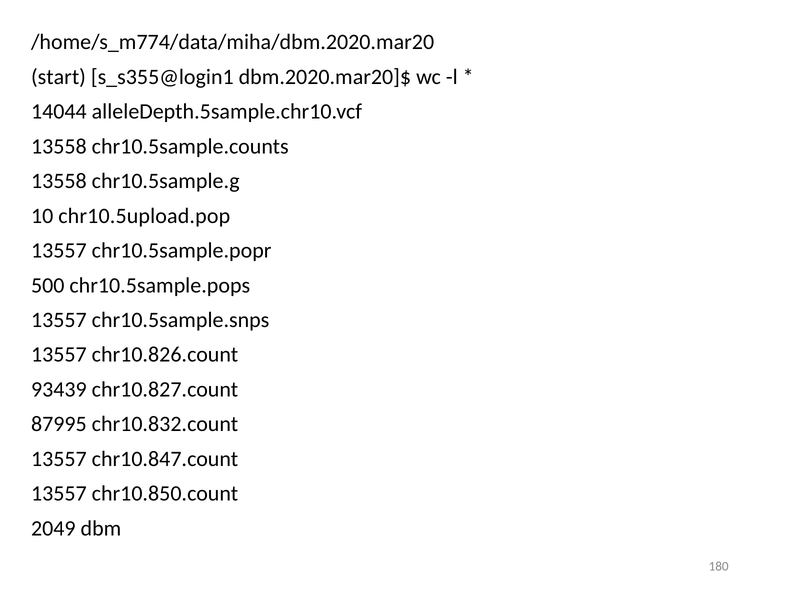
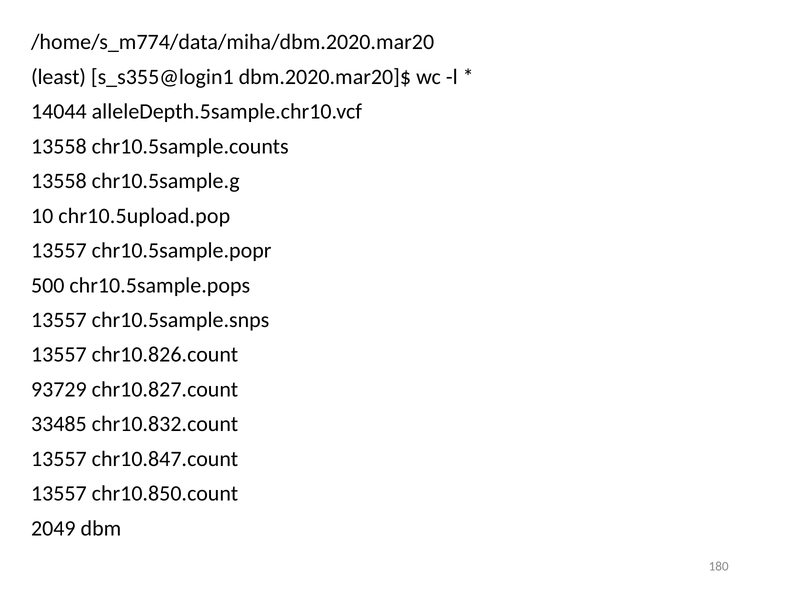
start: start -> least (59, 77)
93439: 93439 -> 93729 (59, 390)
87995: 87995 -> 33485 (59, 424)
